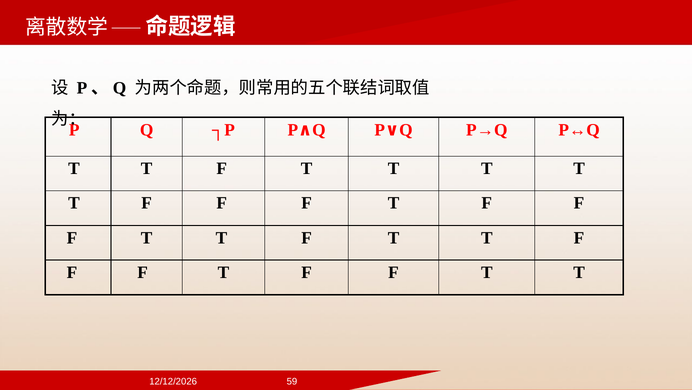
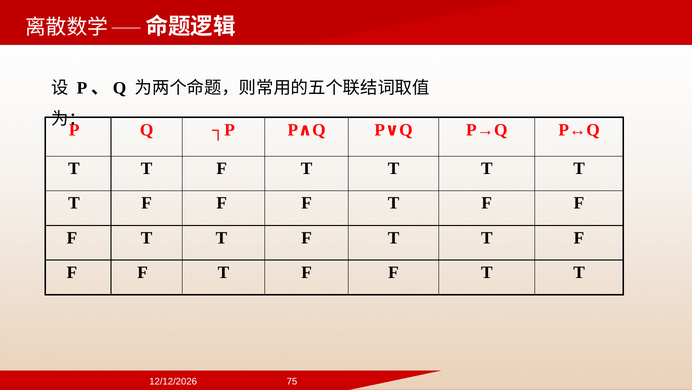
59: 59 -> 75 (292, 381)
